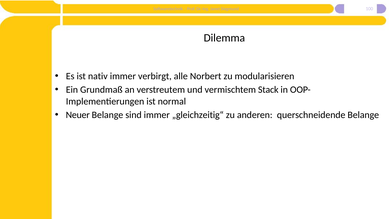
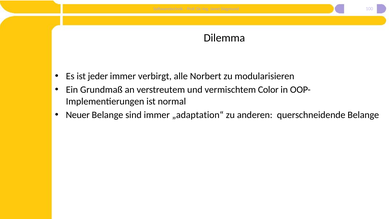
nativ: nativ -> jeder (98, 76)
Stack: Stack -> Color (268, 90)
„gleichzeitig“: „gleichzeitig“ -> „adaptation“ (198, 115)
